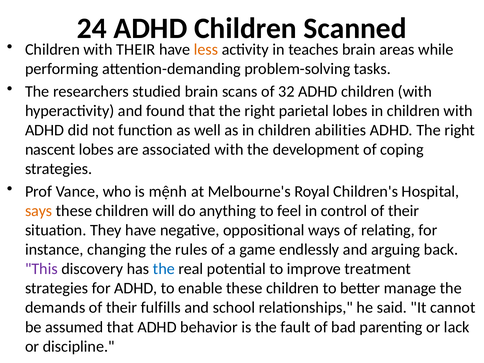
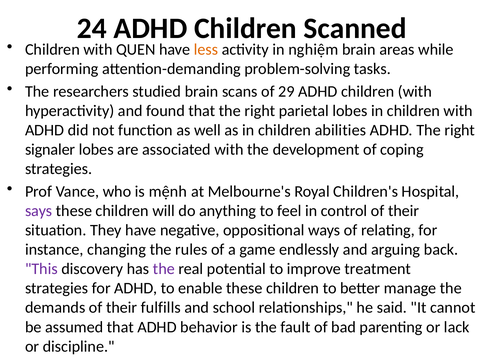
with THEIR: THEIR -> QUEN (136, 50)
teaches: teaches -> nghiệm (313, 50)
32: 32 -> 29 (286, 91)
nascent: nascent -> signaler (50, 150)
says colour: orange -> purple (39, 211)
the colour: blue -> purple (164, 269)
